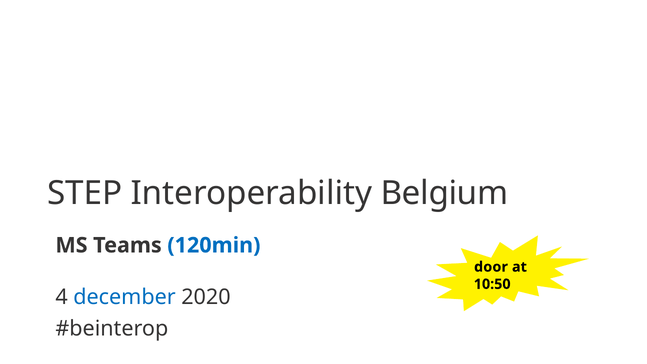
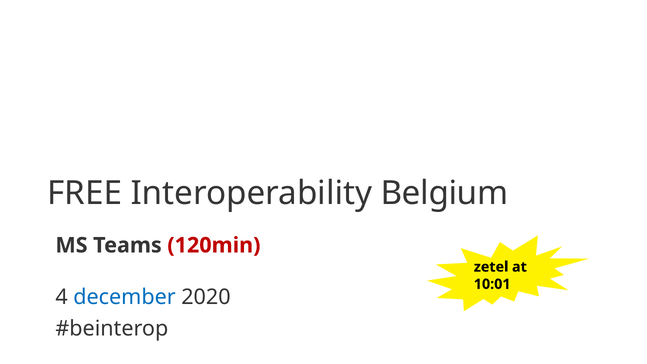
STEP: STEP -> FREE (85, 193)
120min colour: blue -> red (214, 245)
door: door -> zetel (491, 267)
10:50: 10:50 -> 10:01 (492, 284)
